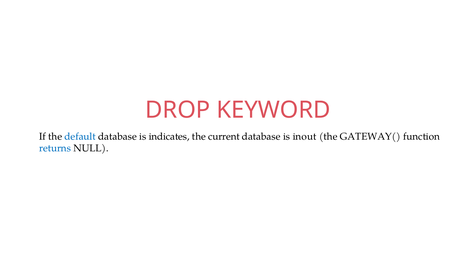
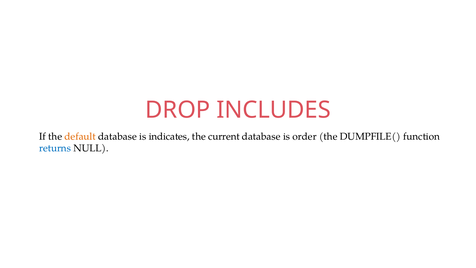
KEYWORD: KEYWORD -> INCLUDES (274, 110)
default colour: blue -> orange (80, 136)
inout: inout -> order (305, 136)
GATEWAY(: GATEWAY( -> DUMPFILE( (370, 136)
